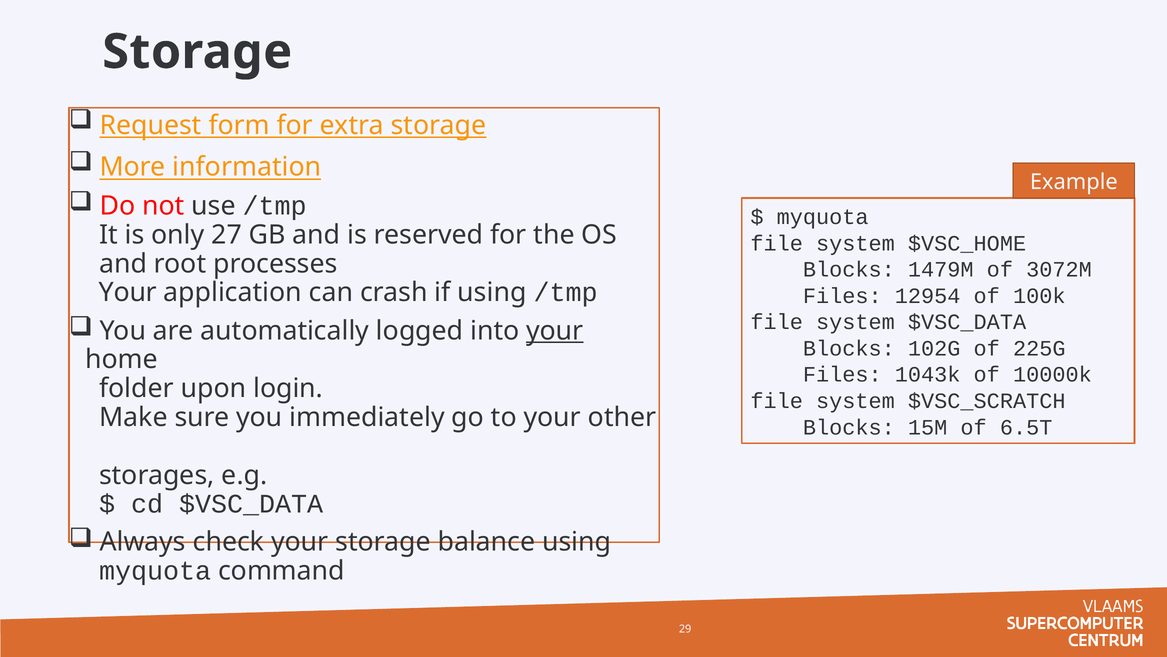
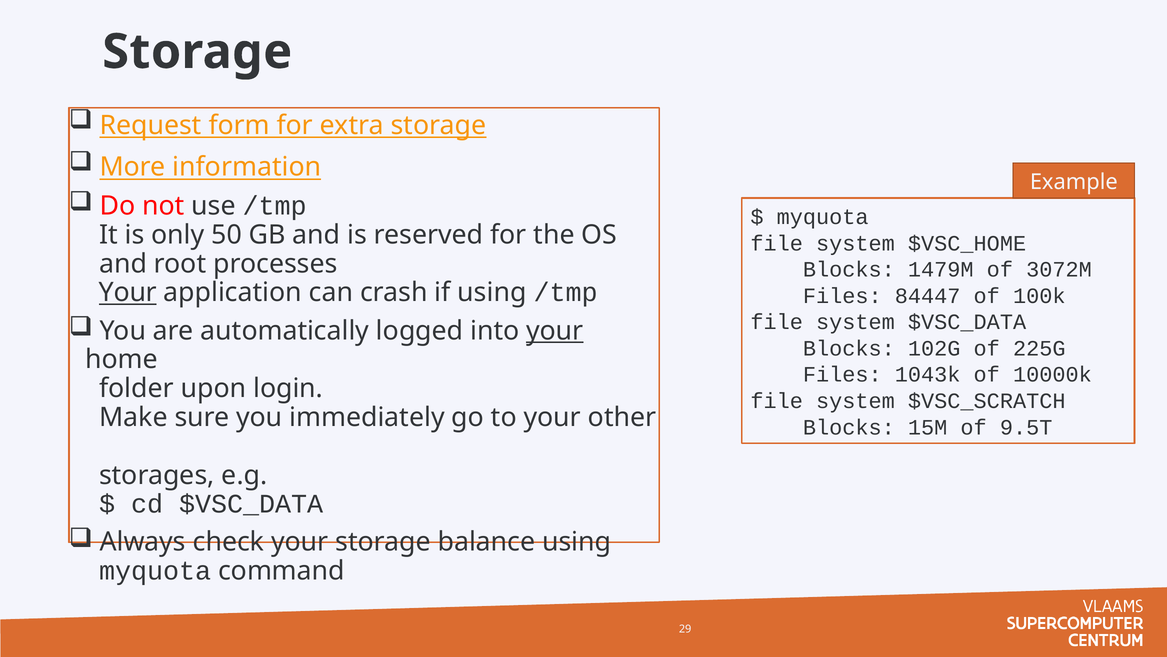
27: 27 -> 50 (227, 235)
Your underline: none -> present (128, 292)
12954: 12954 -> 84447 (928, 296)
6.5T: 6.5T -> 9.5T (1026, 427)
